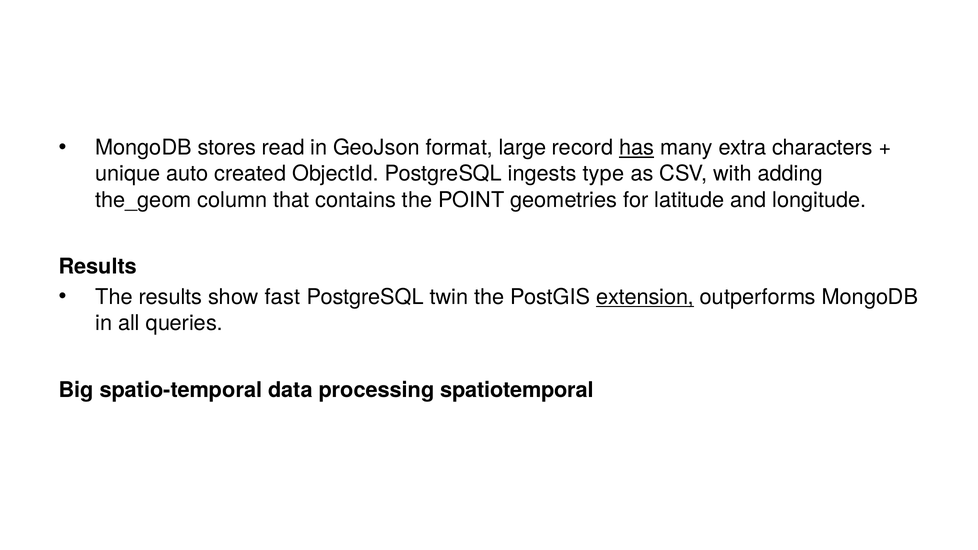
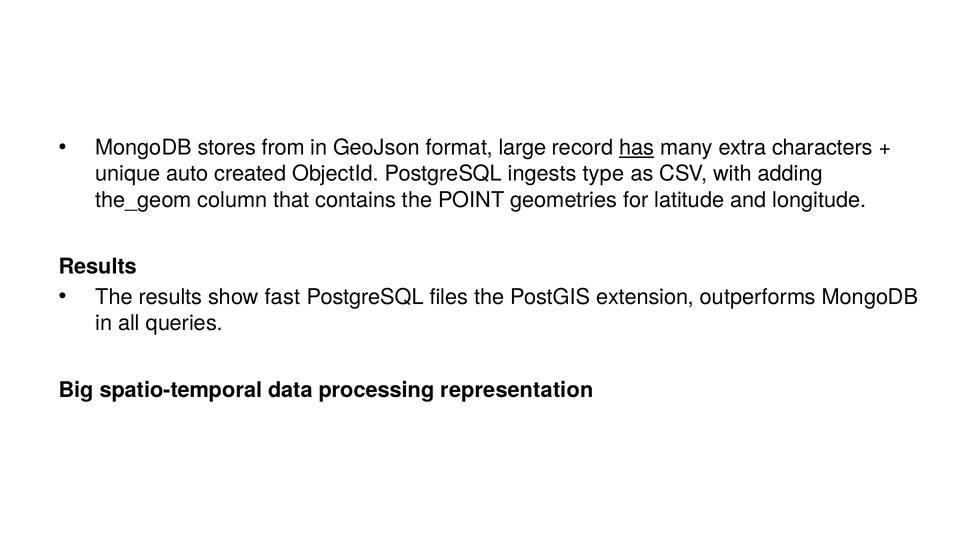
read: read -> from (283, 148)
twin: twin -> files (449, 297)
extension underline: present -> none (645, 297)
spatiotemporal: spatiotemporal -> representation (517, 390)
